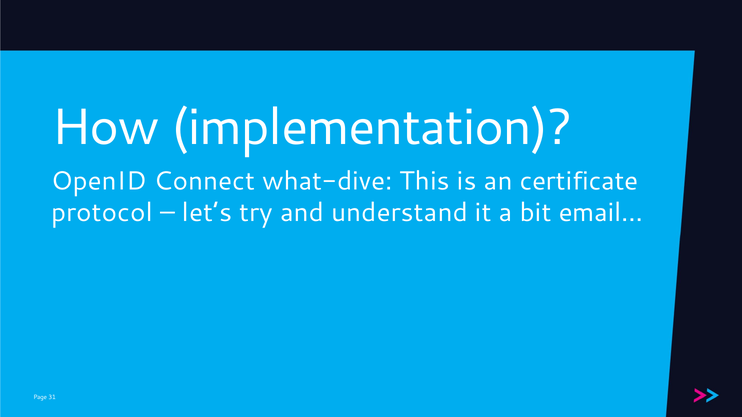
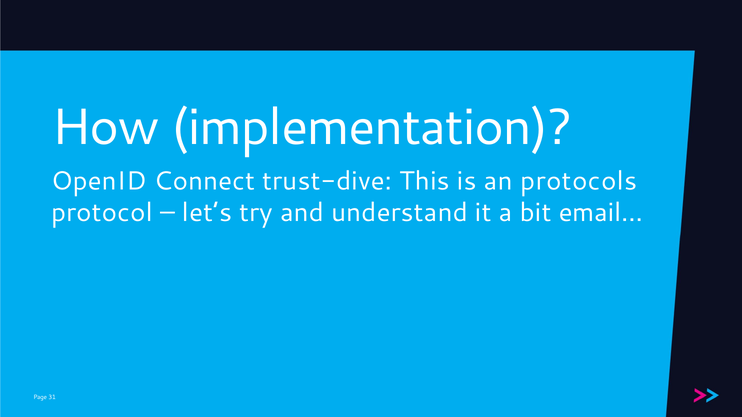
what-dive: what-dive -> trust-dive (327, 181)
certificate: certificate -> protocols (579, 181)
